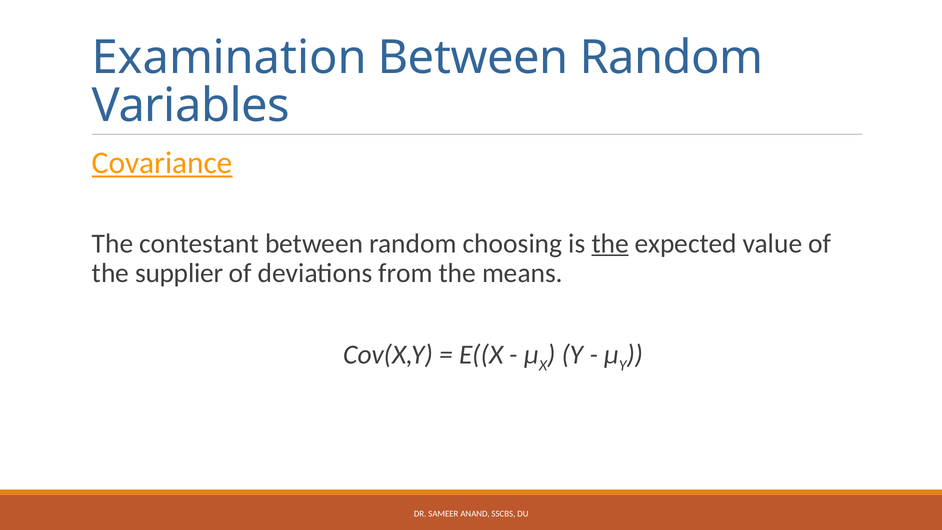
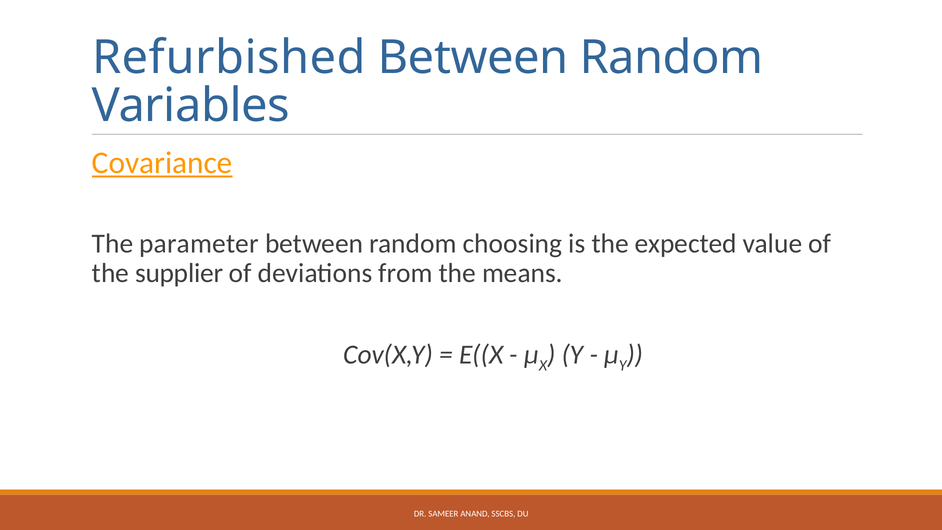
Examination: Examination -> Refurbished (229, 58)
contestant: contestant -> parameter (199, 243)
the underline: present -> none (610, 243)
